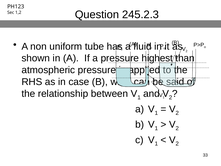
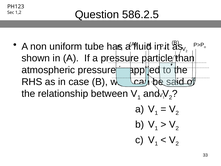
245.2.3: 245.2.3 -> 586.2.5 (141, 15)
highest: highest -> particle (157, 58)
